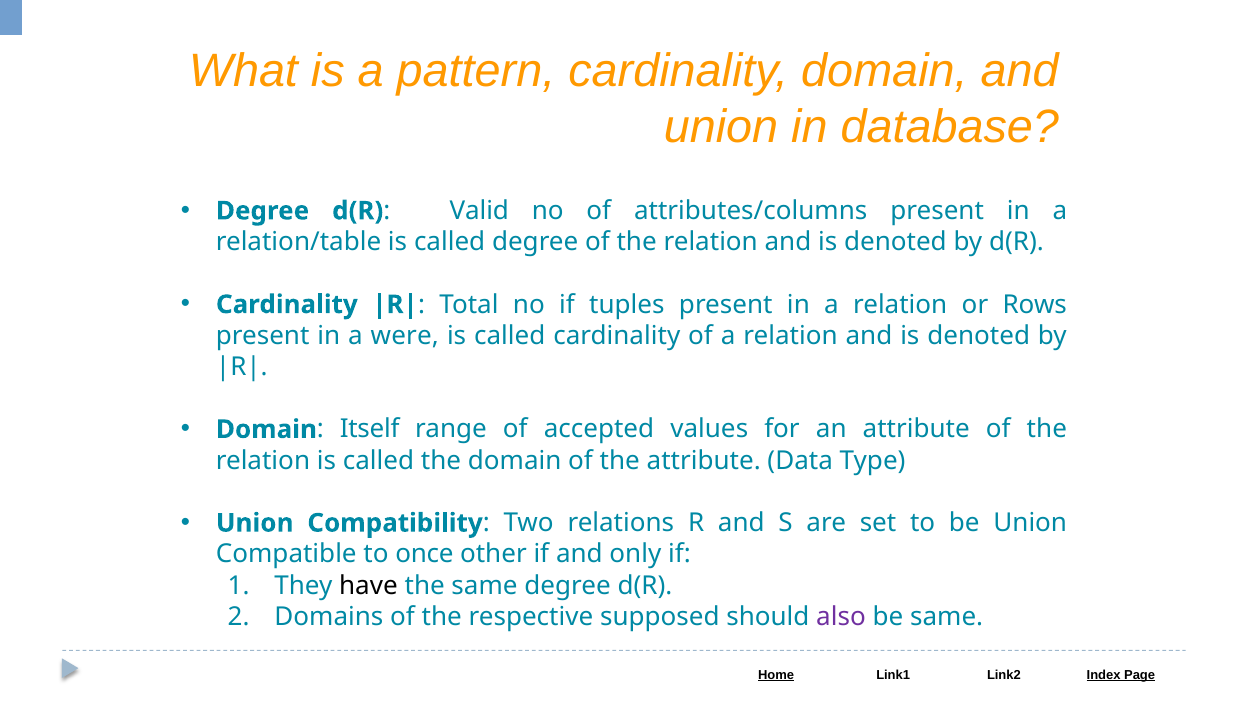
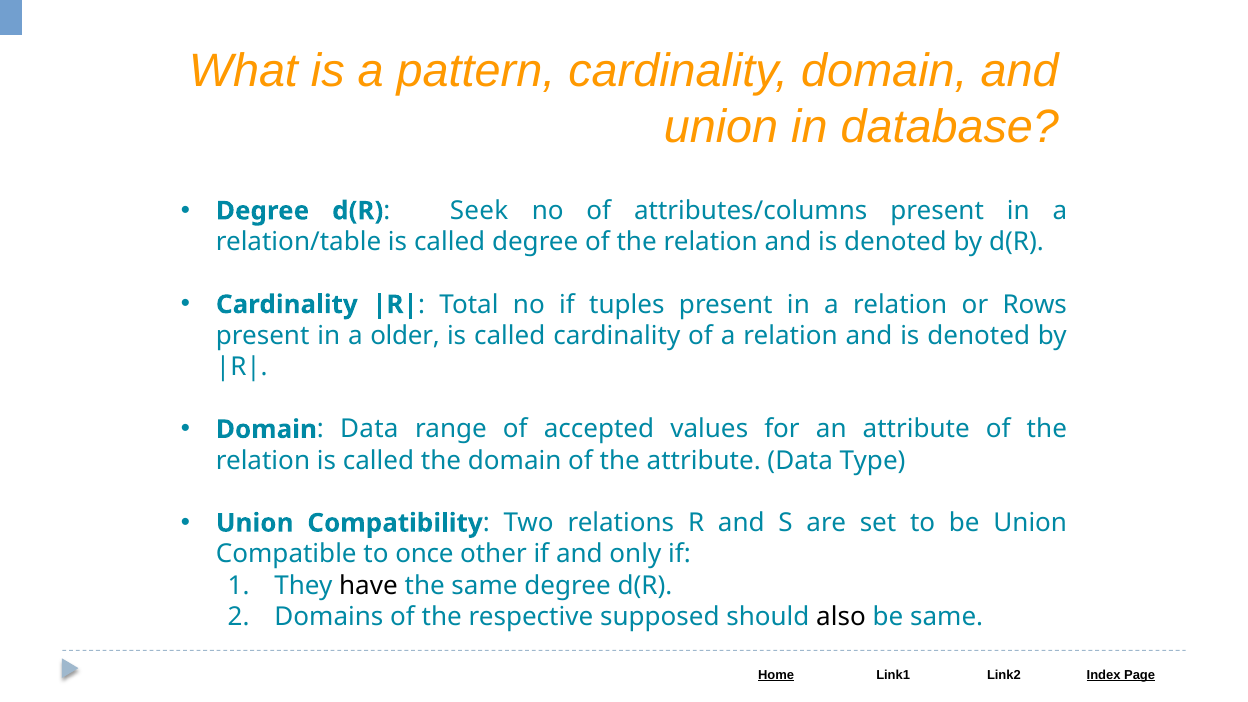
Valid: Valid -> Seek (479, 211)
were: were -> older (405, 336)
Itself: Itself -> Data (369, 429)
also colour: purple -> black (841, 617)
